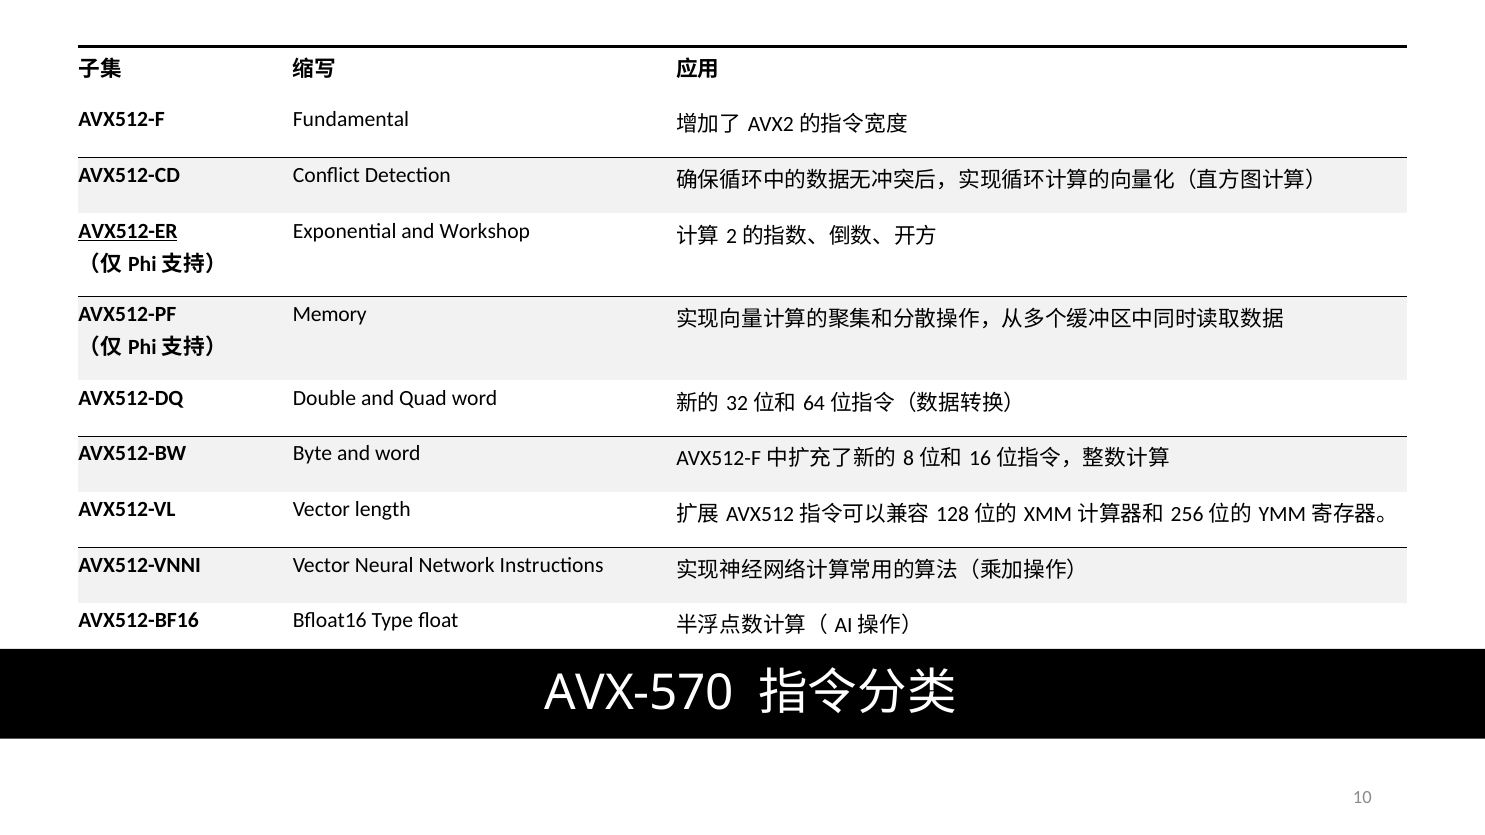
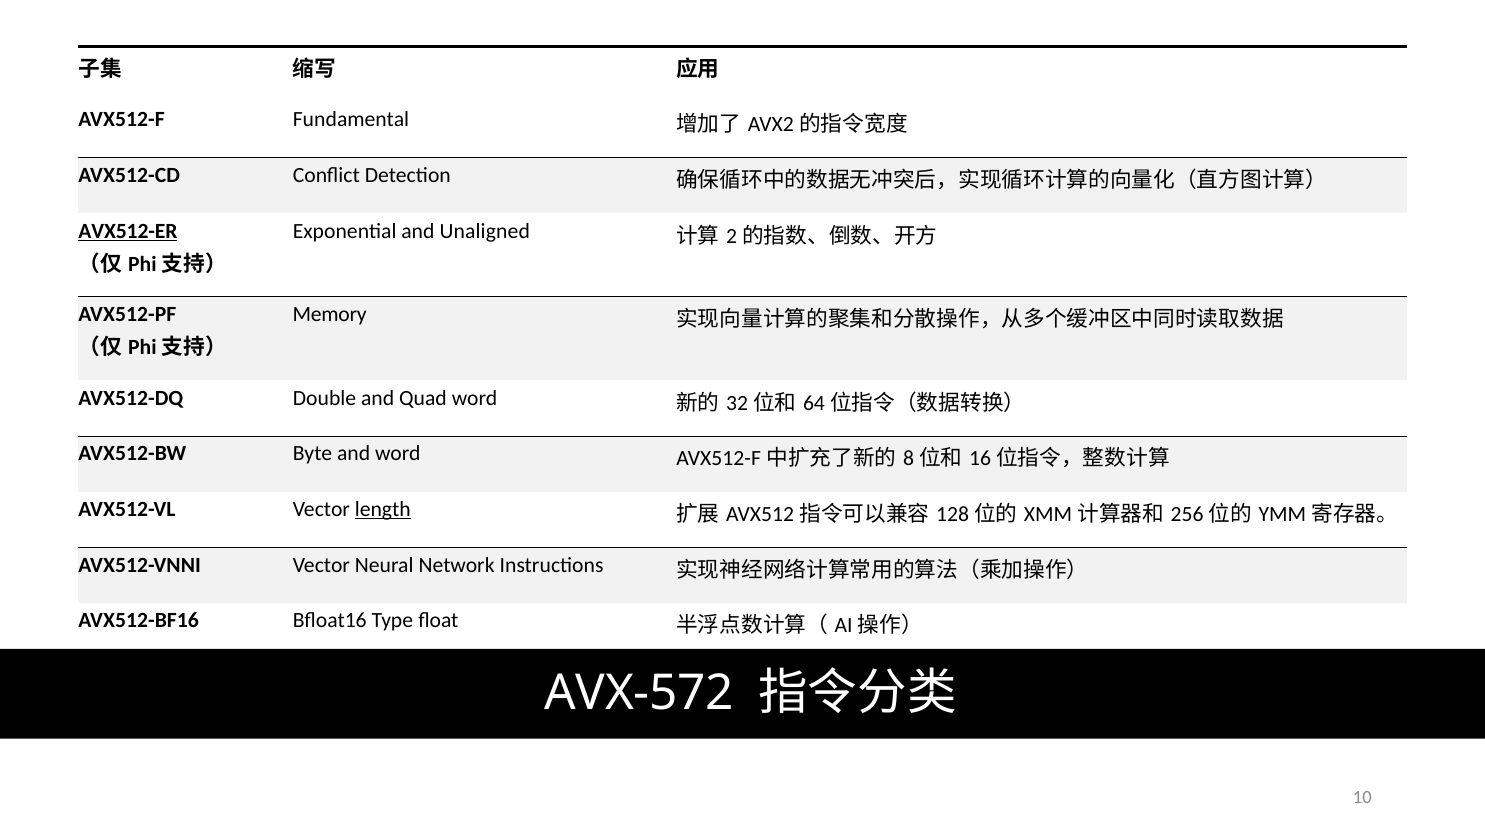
Workshop: Workshop -> Unaligned (485, 231)
length underline: none -> present (383, 510)
AVX-570: AVX-570 -> AVX-572 (639, 693)
